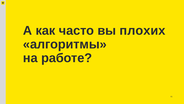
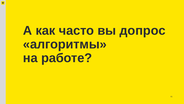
плохих: плохих -> допрос (143, 30)
